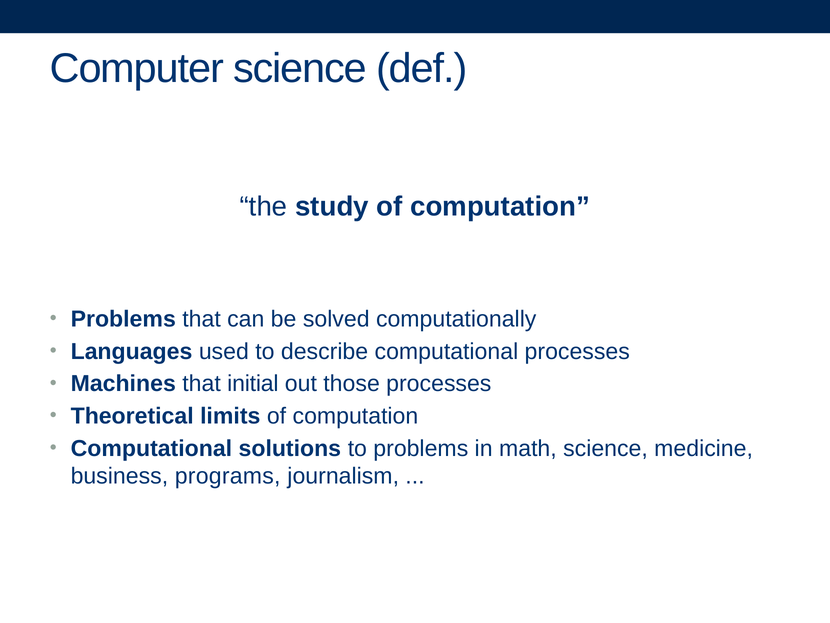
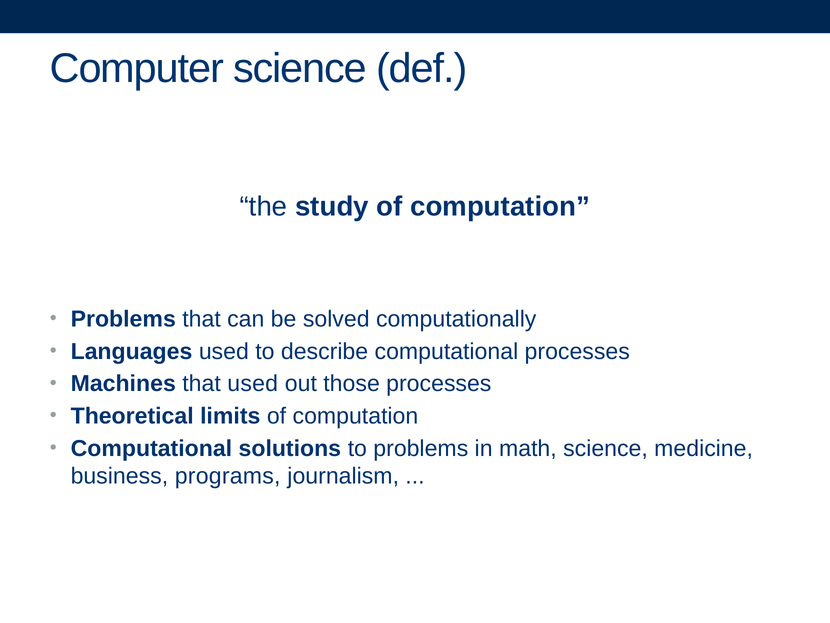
that initial: initial -> used (253, 384)
